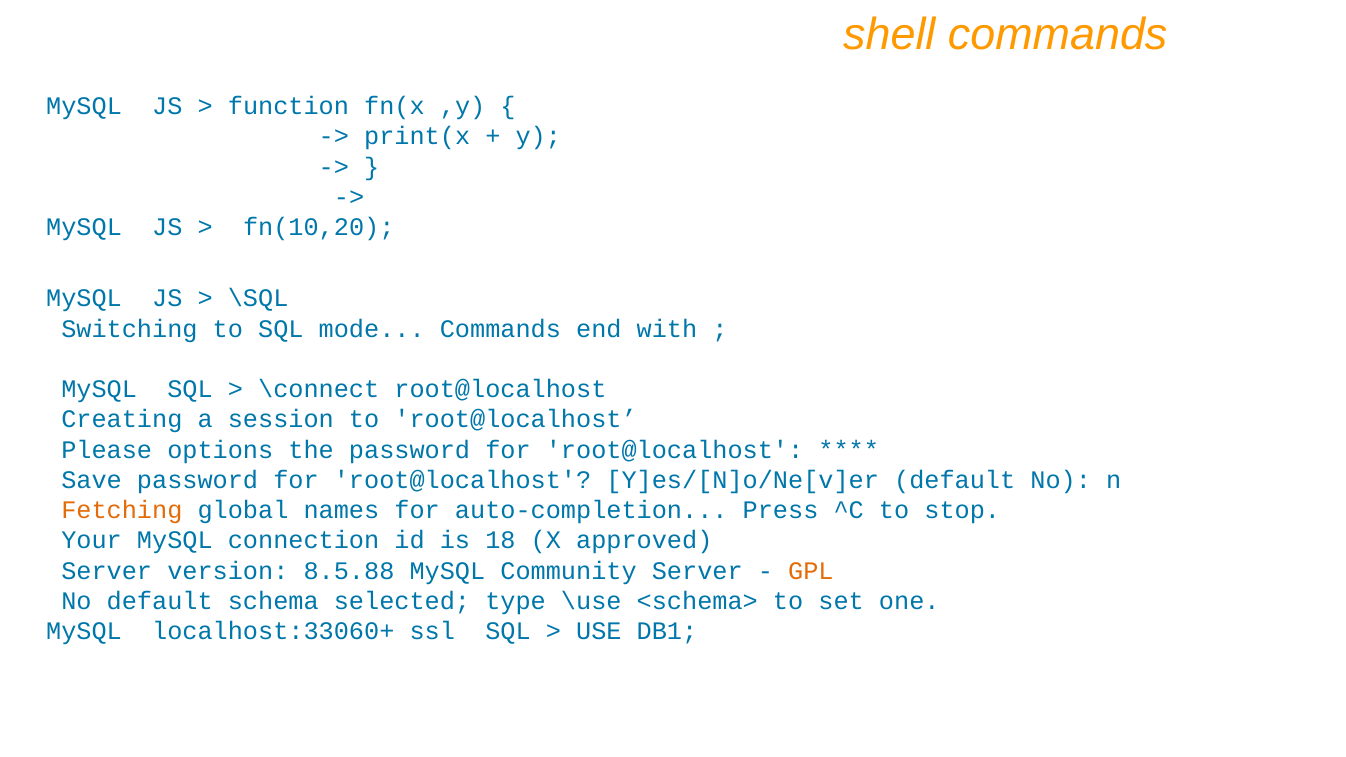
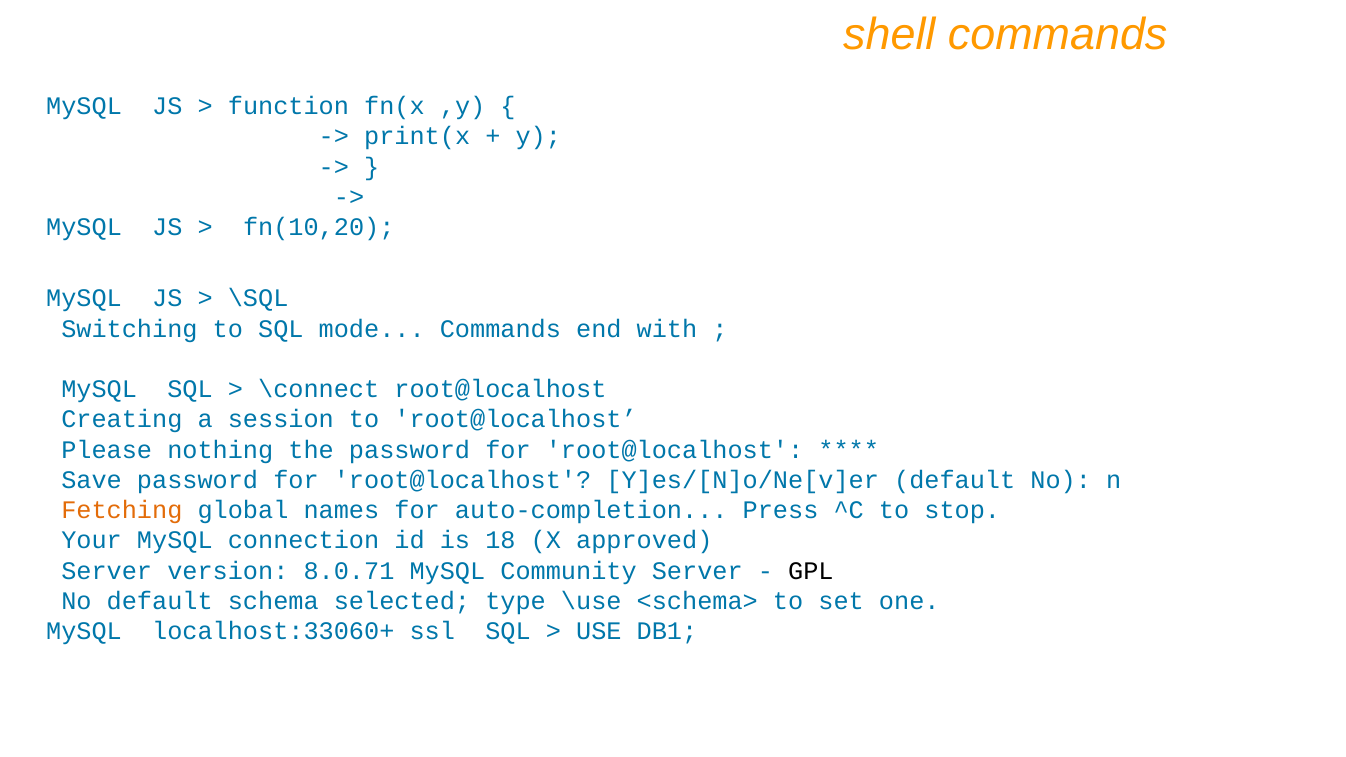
options: options -> nothing (220, 450)
8.5.88: 8.5.88 -> 8.0.71 (349, 571)
GPL colour: orange -> black (811, 571)
